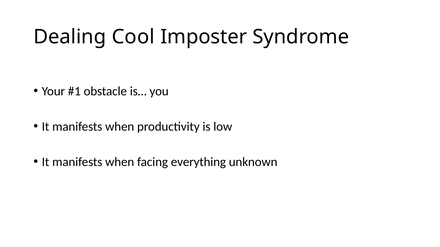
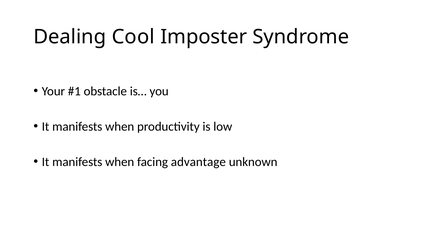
everything: everything -> advantage (198, 162)
